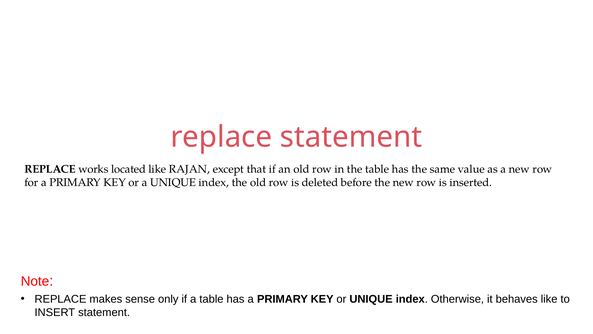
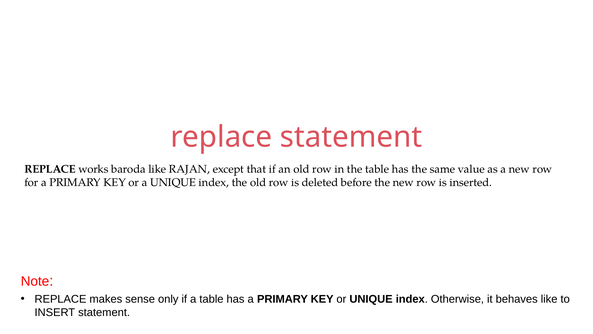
located: located -> baroda (128, 169)
